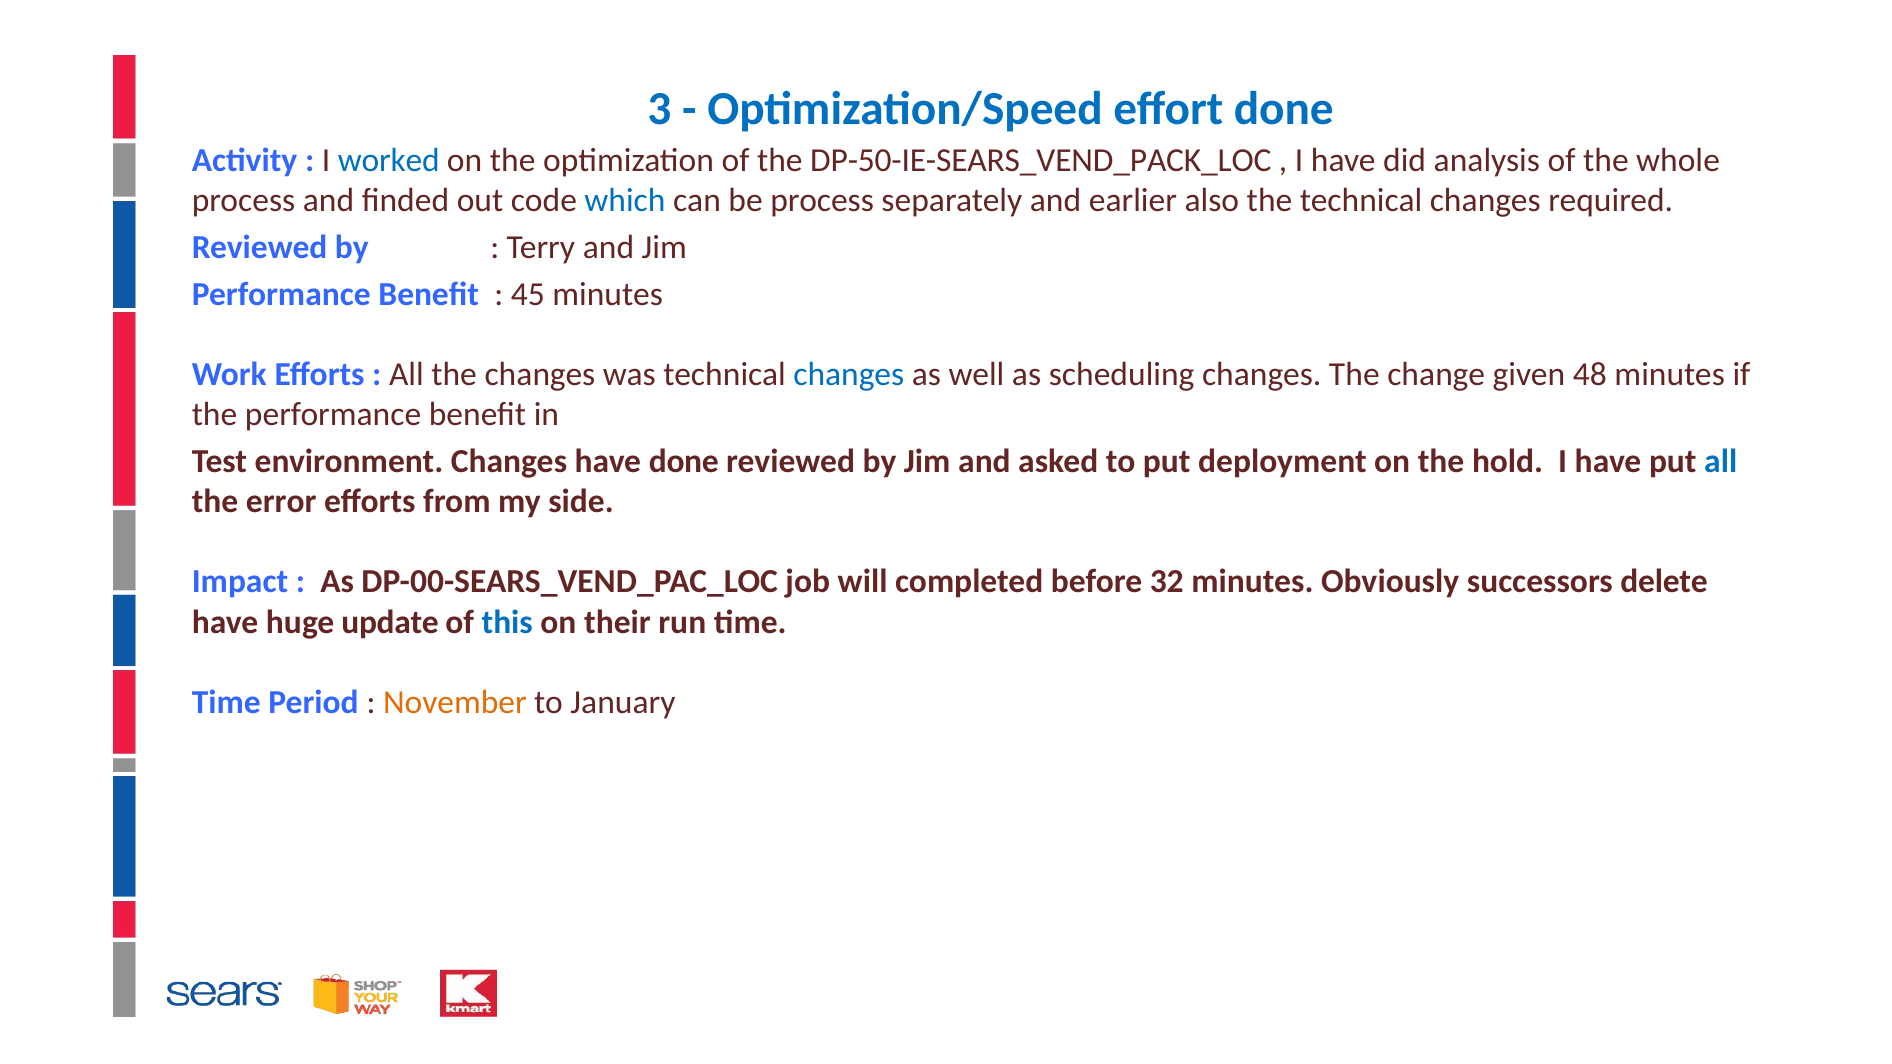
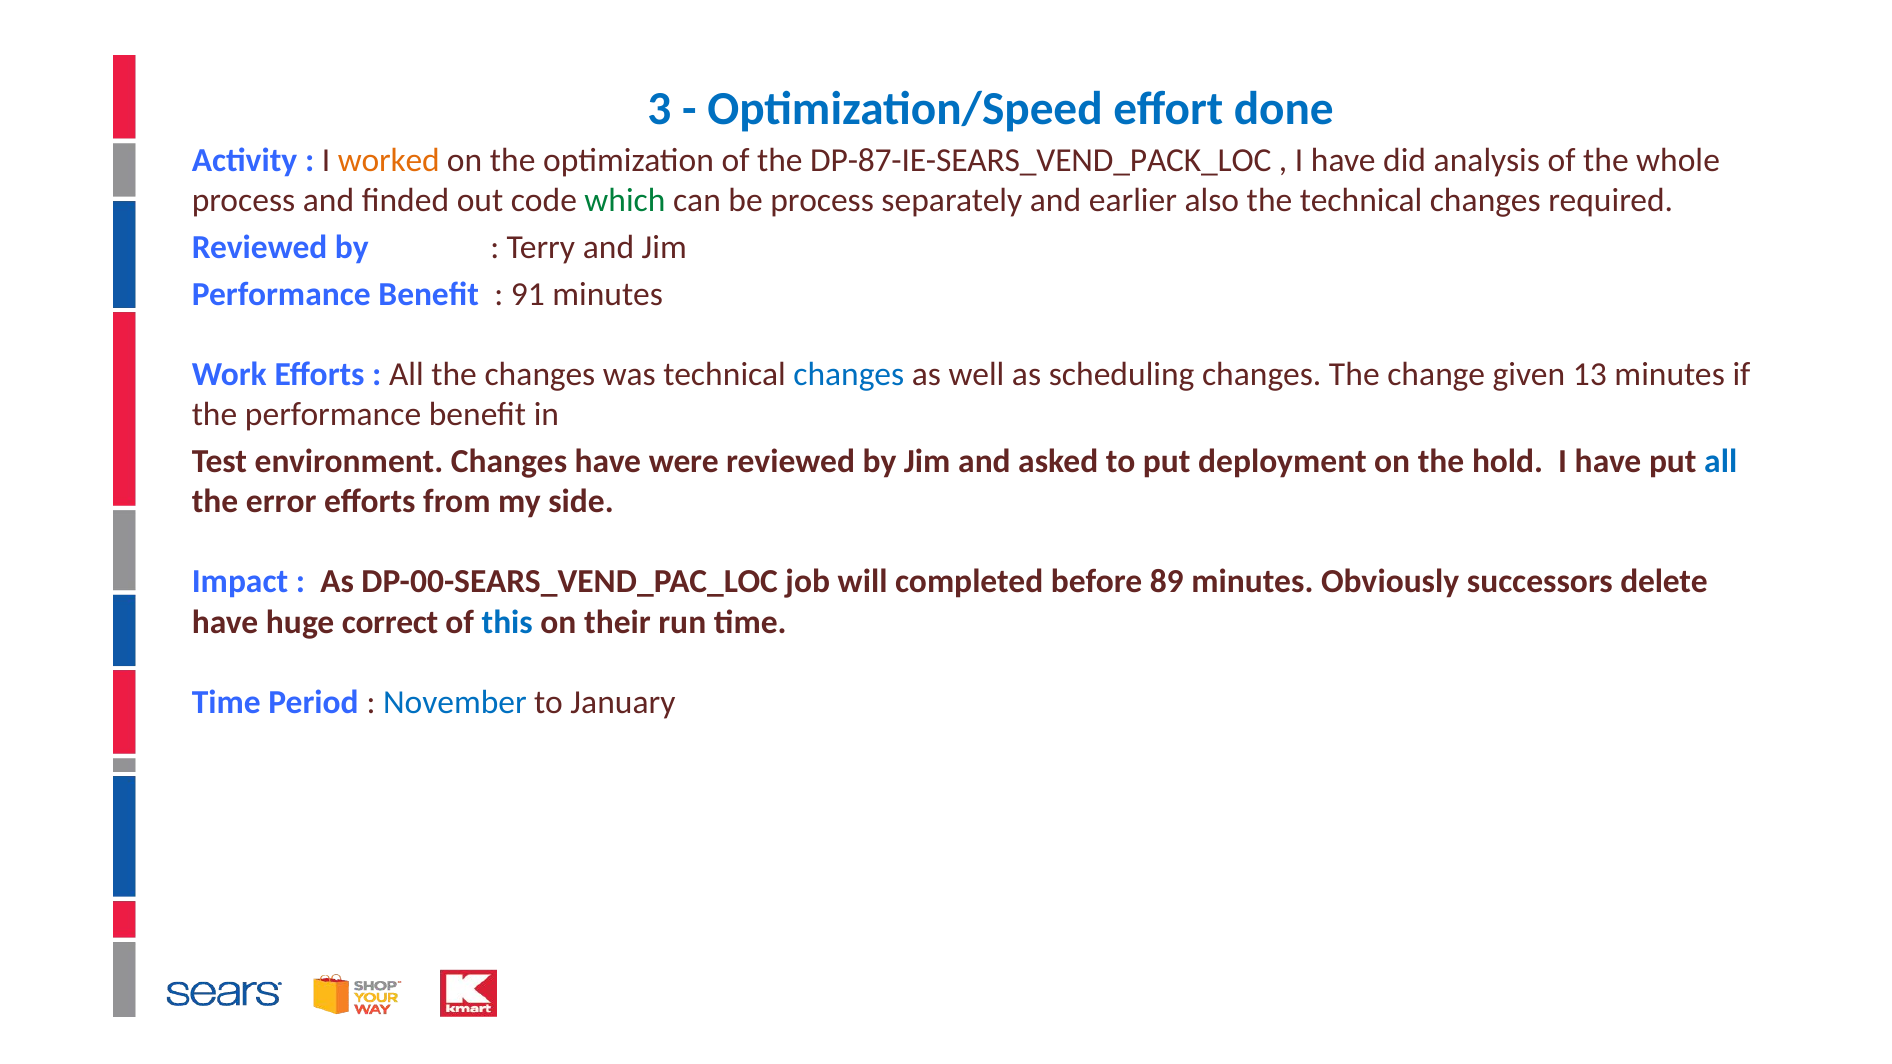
worked colour: blue -> orange (389, 160)
DP-50-IE-SEARS_VEND_PACK_LOC: DP-50-IE-SEARS_VEND_PACK_LOC -> DP-87-IE-SEARS_VEND_PACK_LOC (1041, 160)
which colour: blue -> green (625, 201)
45: 45 -> 91 (528, 294)
48: 48 -> 13 (1590, 374)
have done: done -> were (684, 462)
32: 32 -> 89 (1167, 582)
update: update -> correct (390, 622)
November colour: orange -> blue (455, 702)
